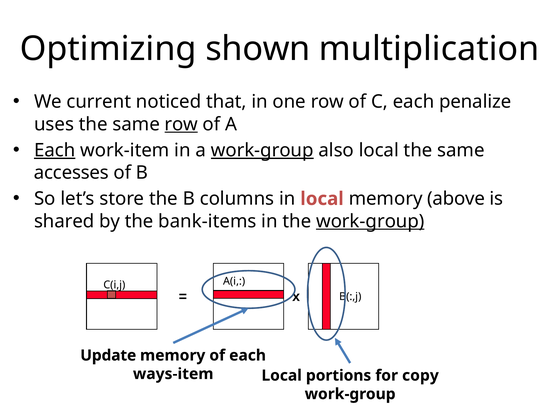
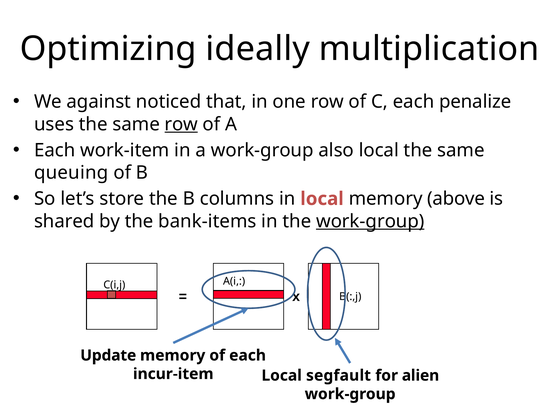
shown: shown -> ideally (258, 49)
current: current -> against (99, 102)
Each underline: present -> none (55, 150)
work-group underline: present -> none (262, 150)
accesses: accesses -> queuing (71, 173)
ways-item: ways-item -> incur-item (173, 374)
portions: portions -> segfault (338, 376)
copy: copy -> alien (421, 376)
